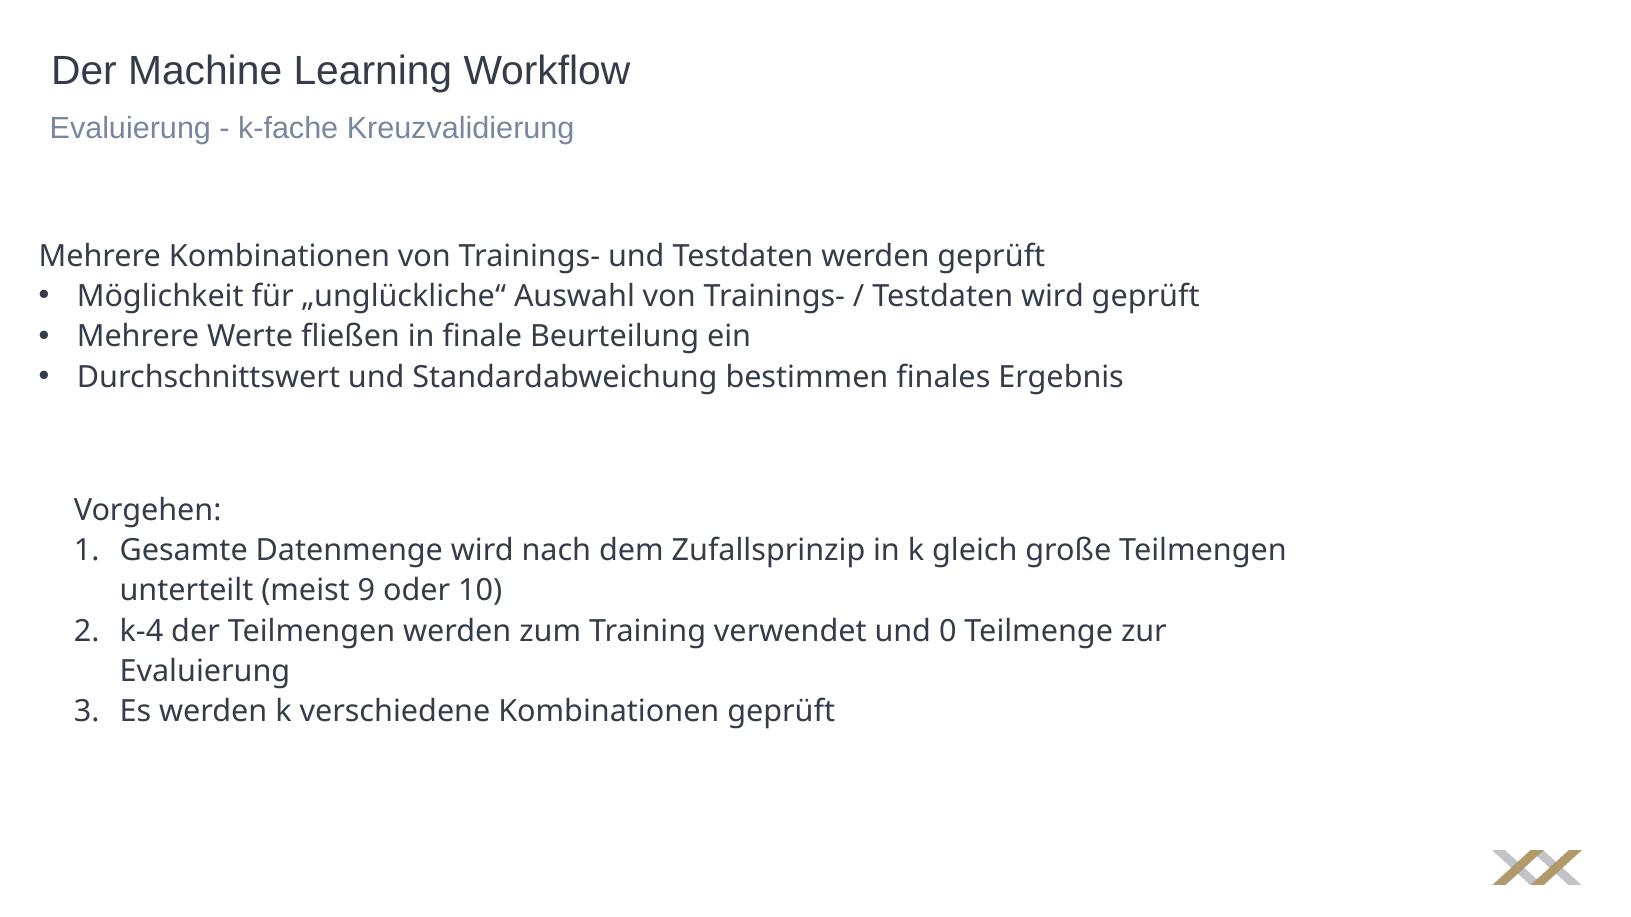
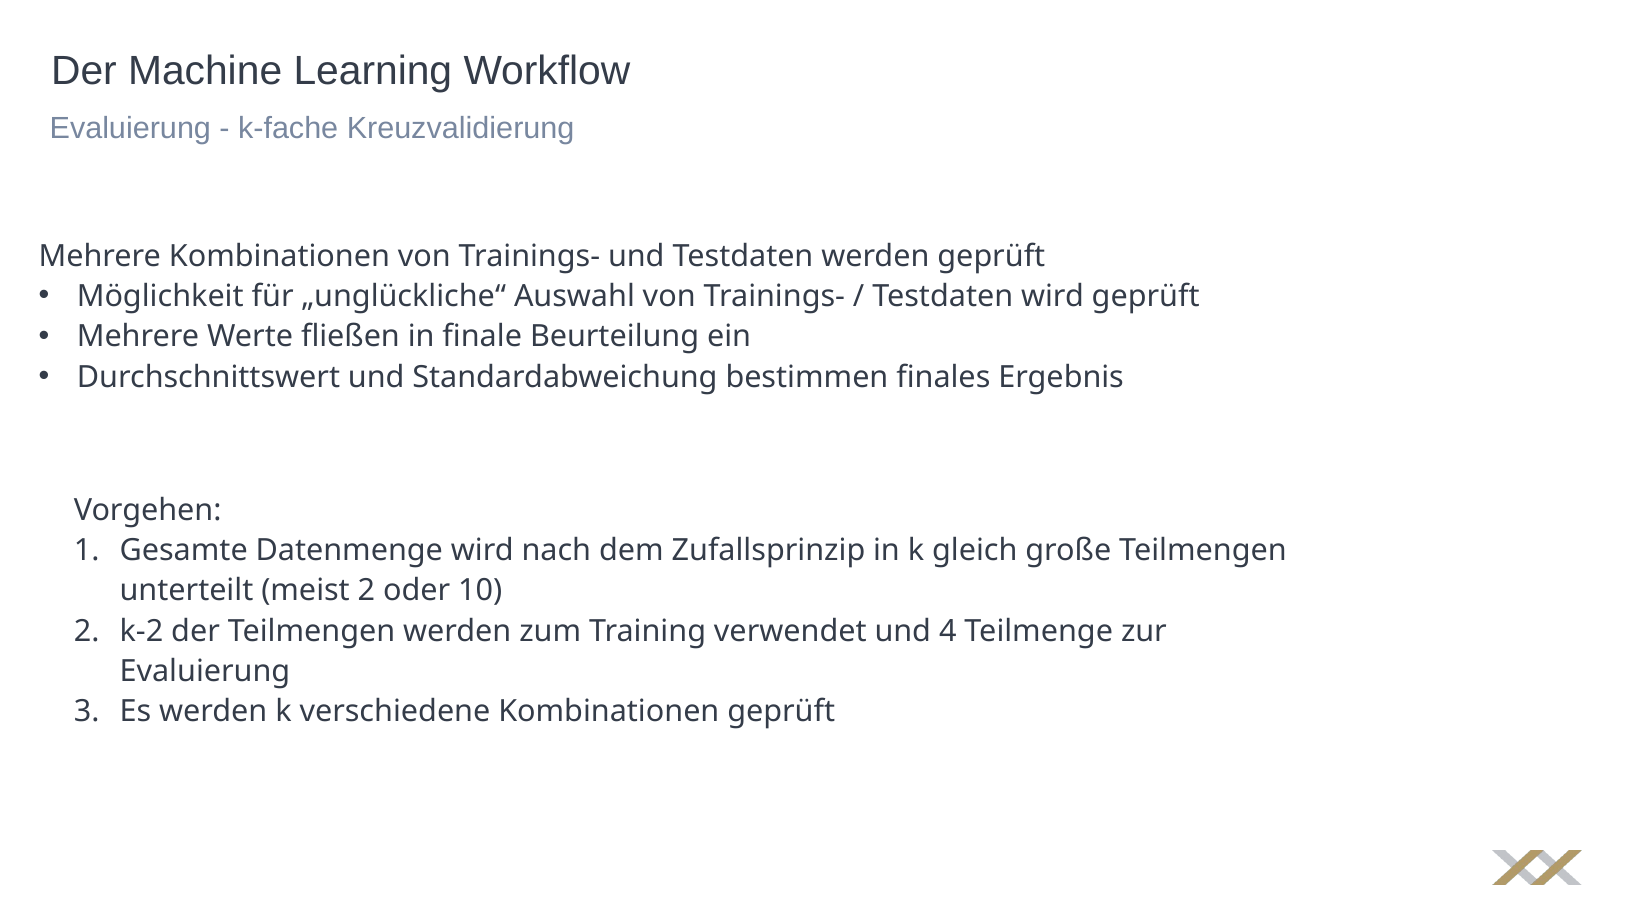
meist 9: 9 -> 2 (366, 591)
k-4: k-4 -> k-2 (141, 631)
0: 0 -> 4 (948, 631)
